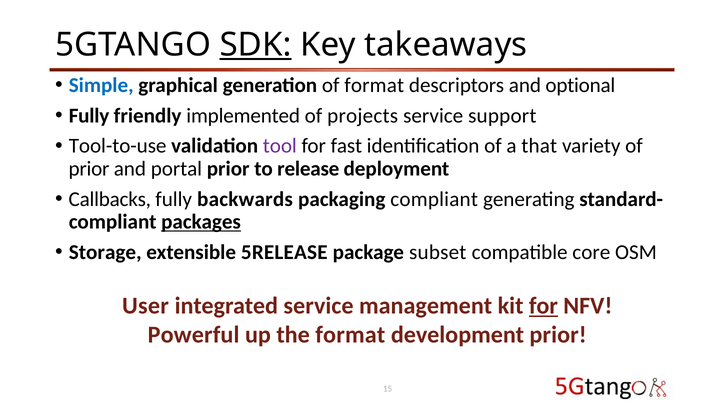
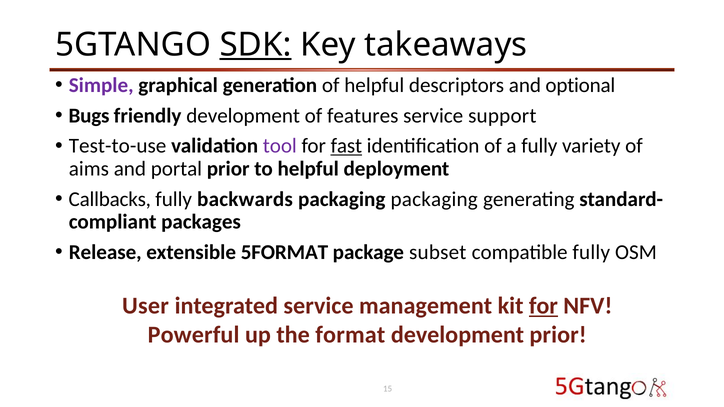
Simple colour: blue -> purple (101, 85)
of format: format -> helpful (374, 85)
Fully: Fully -> Bugs (89, 116)
friendly implemented: implemented -> development (243, 116)
projects: projects -> features (363, 116)
Tool-to-use: Tool-to-use -> Test-to-use (118, 146)
fast underline: none -> present (346, 146)
a that: that -> fully (539, 146)
prior: prior -> aims (89, 169)
to release: release -> helpful (308, 169)
packaging compliant: compliant -> packaging (434, 199)
packages underline: present -> none (201, 222)
Storage: Storage -> Release (105, 252)
5RELEASE: 5RELEASE -> 5FORMAT (284, 252)
compatible core: core -> fully (591, 252)
